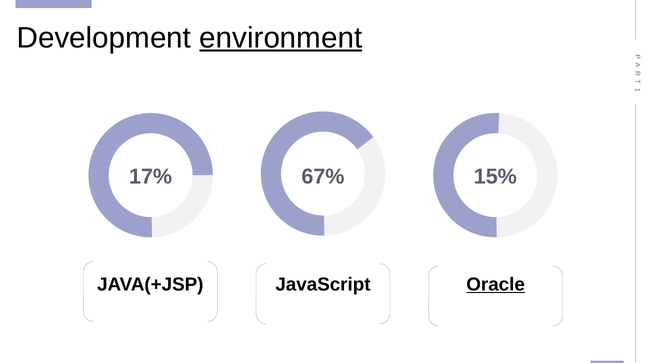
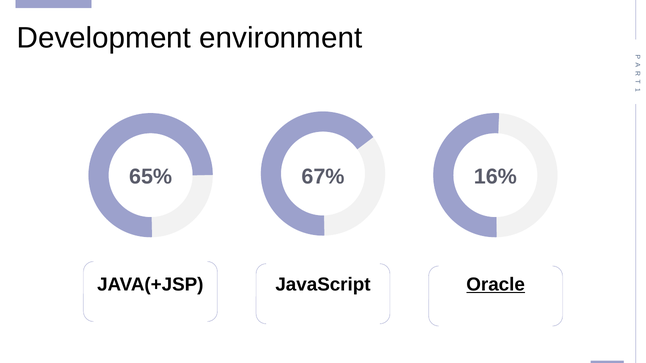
environment underline: present -> none (281, 38)
17%: 17% -> 65% (151, 177)
15%: 15% -> 16% (495, 177)
